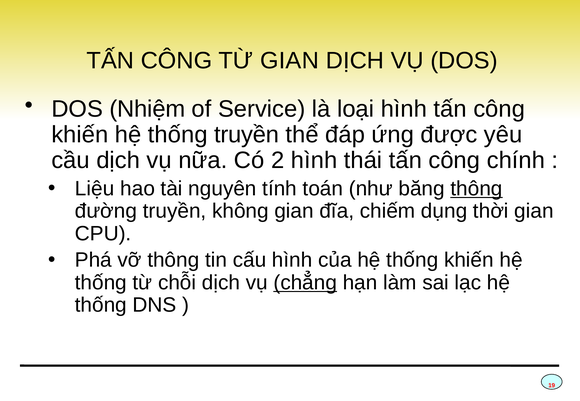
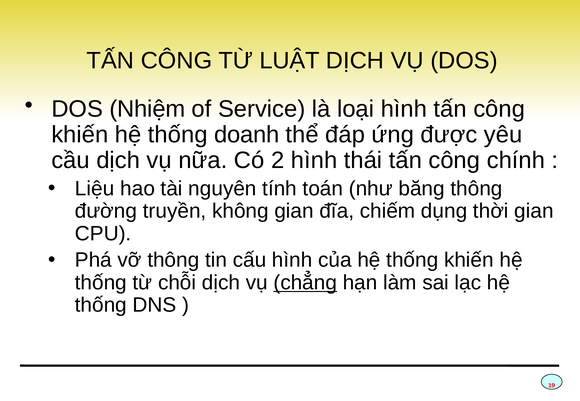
TỪ GIAN: GIAN -> LUẬT (290, 61)
thống truyền: truyền -> doanh (247, 135)
thông underline: present -> none (476, 189)
